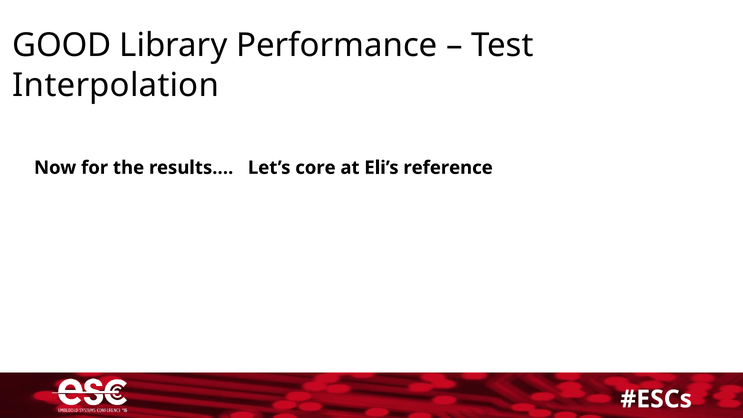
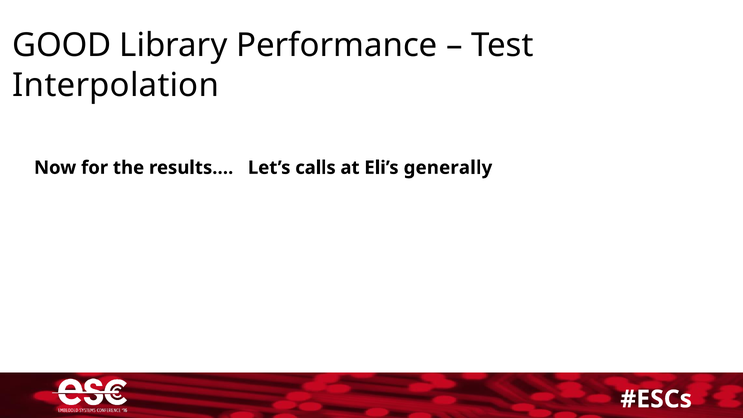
core: core -> calls (315, 168)
reference: reference -> generally (448, 168)
